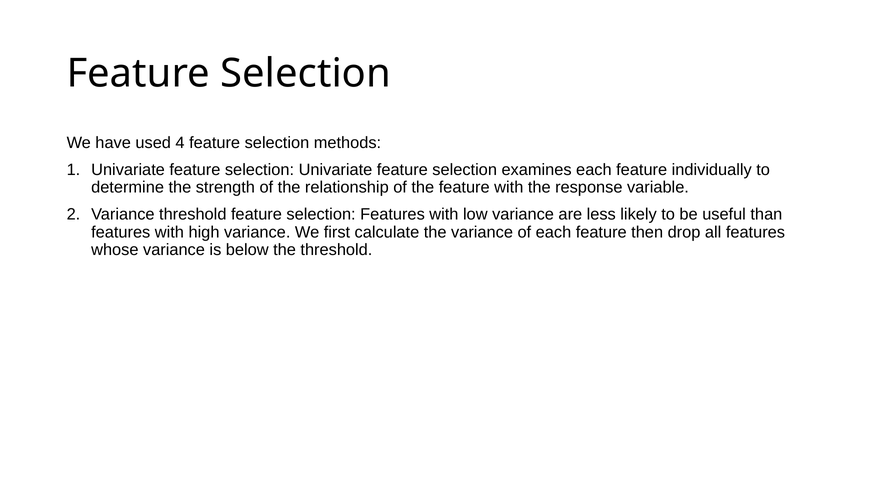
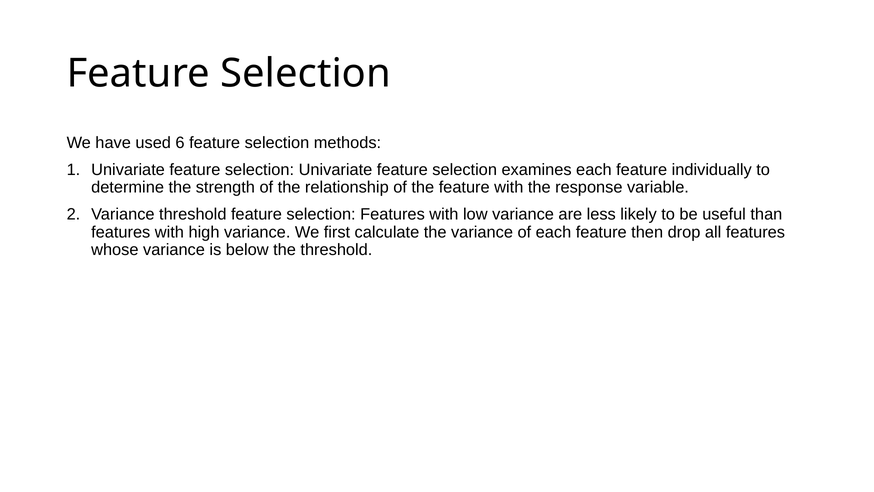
4: 4 -> 6 (180, 143)
